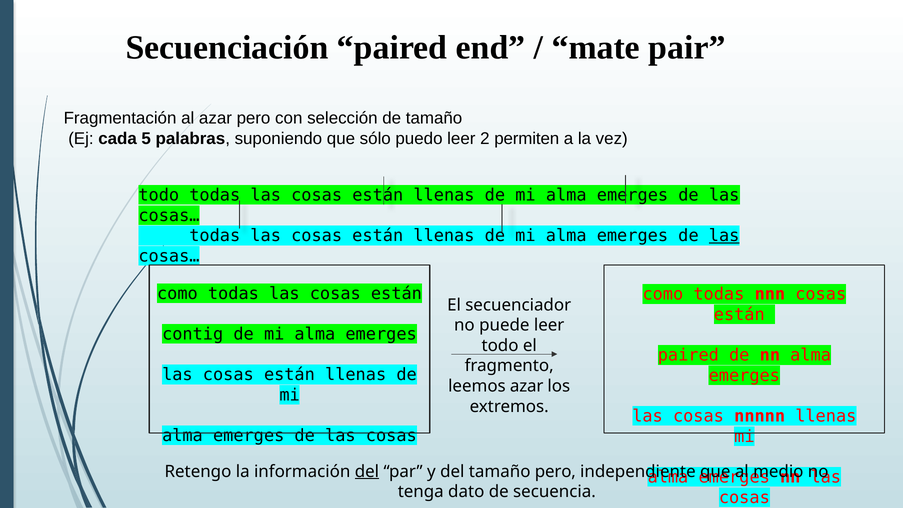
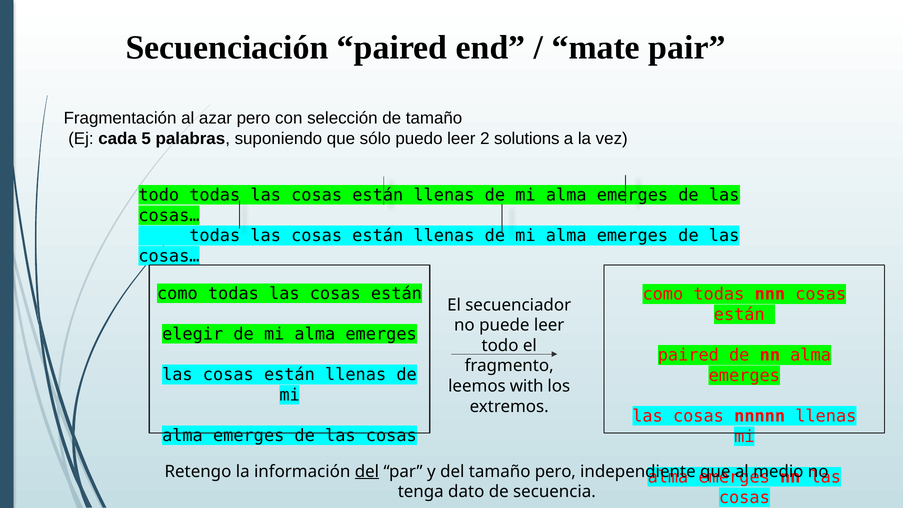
permiten: permiten -> solutions (527, 139)
las underline: present -> none (724, 236)
contig: contig -> elegir (193, 334)
leemos azar: azar -> with (527, 386)
